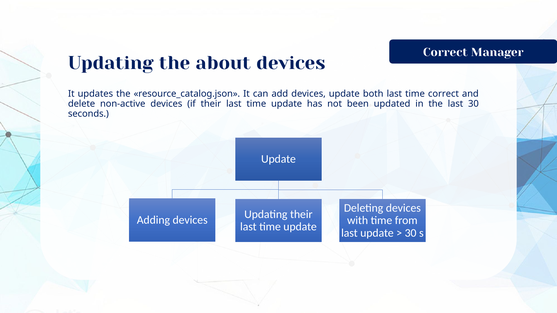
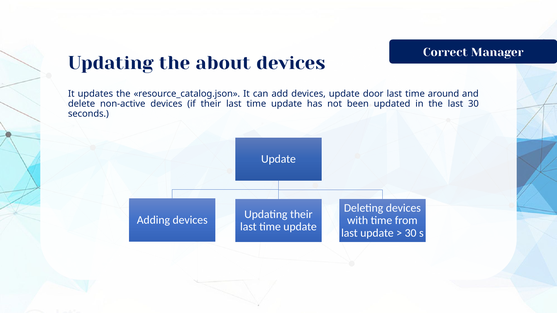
both: both -> door (373, 94)
time correct: correct -> around (443, 94)
